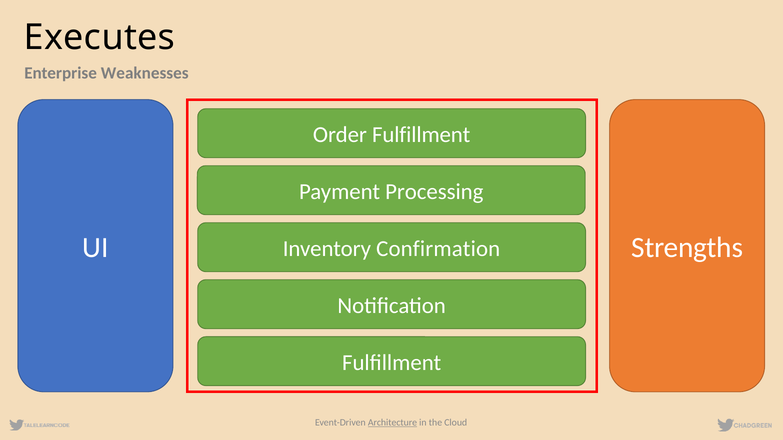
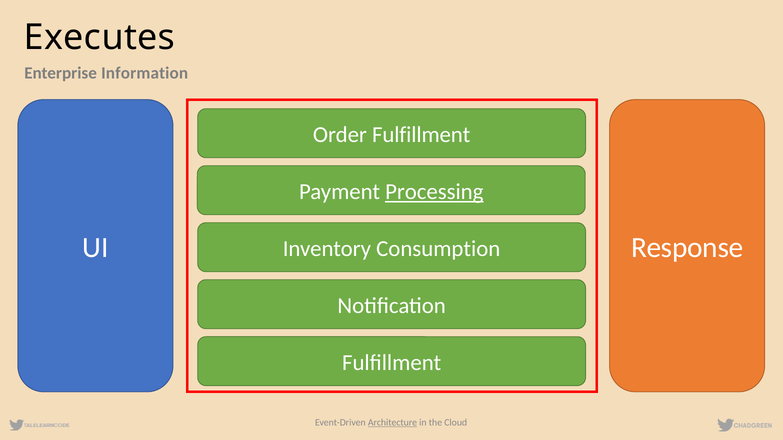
Weaknesses: Weaknesses -> Information (145, 73)
Processing underline: none -> present (434, 192)
Strengths: Strengths -> Response (687, 248)
Confirmation: Confirmation -> Consumption (438, 249)
